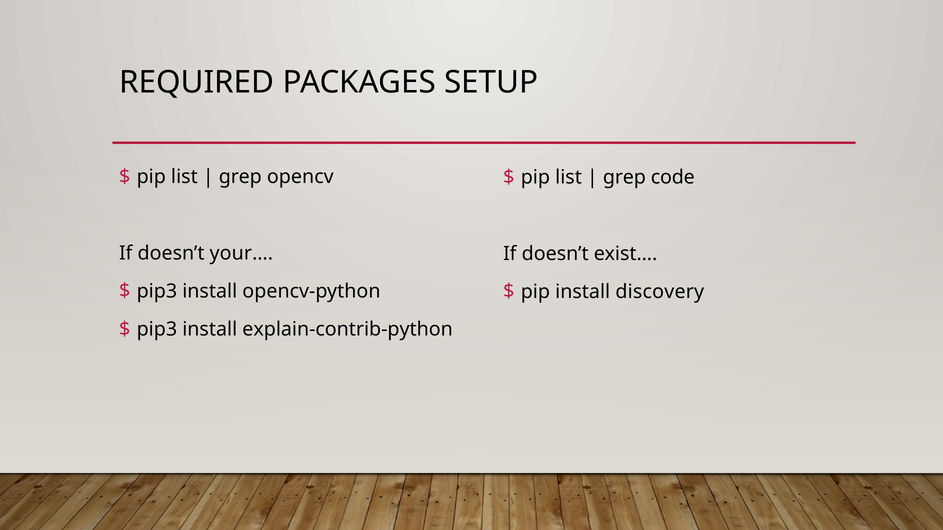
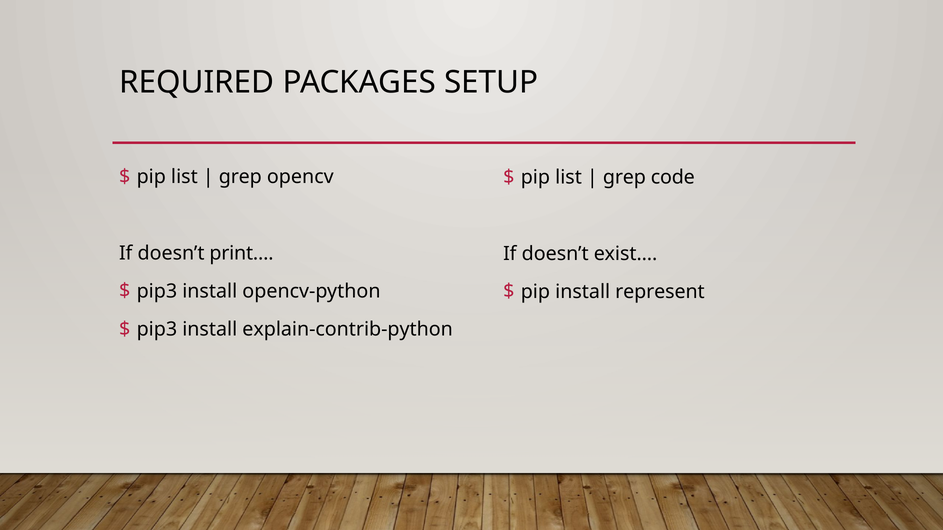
your…: your… -> print… (242, 253)
discovery: discovery -> represent (660, 292)
